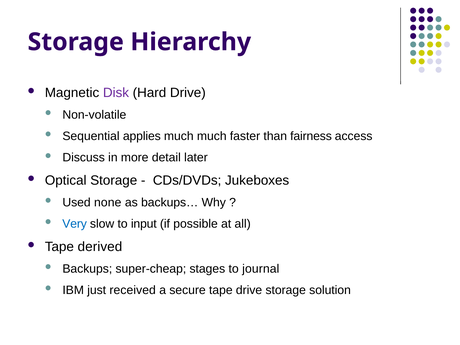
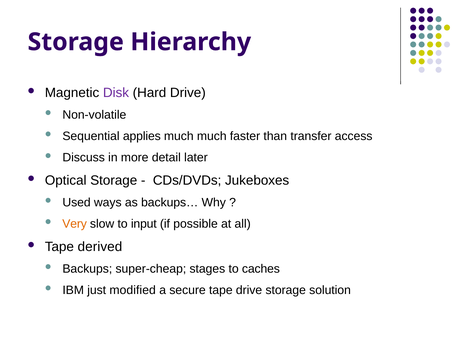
fairness: fairness -> transfer (311, 136)
none: none -> ways (108, 202)
Very colour: blue -> orange (75, 224)
journal: journal -> caches (261, 269)
received: received -> modified (133, 290)
